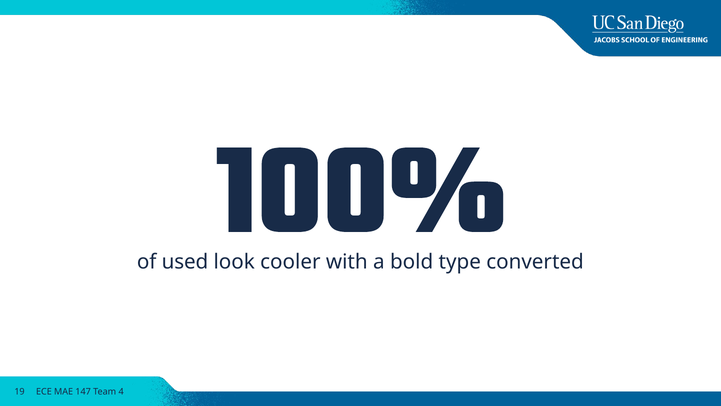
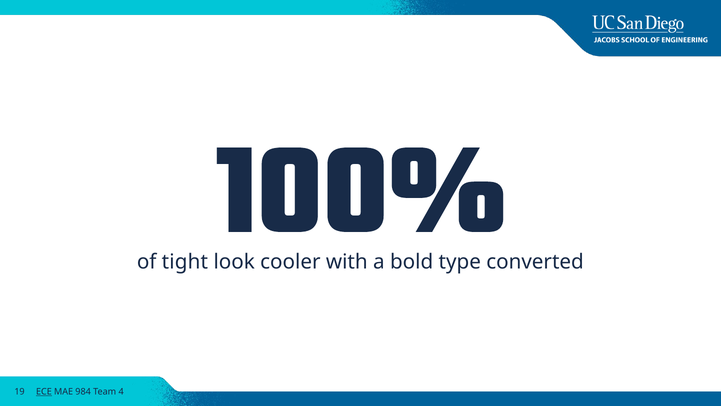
used: used -> tight (185, 262)
ECE underline: none -> present (44, 391)
147: 147 -> 984 (83, 391)
